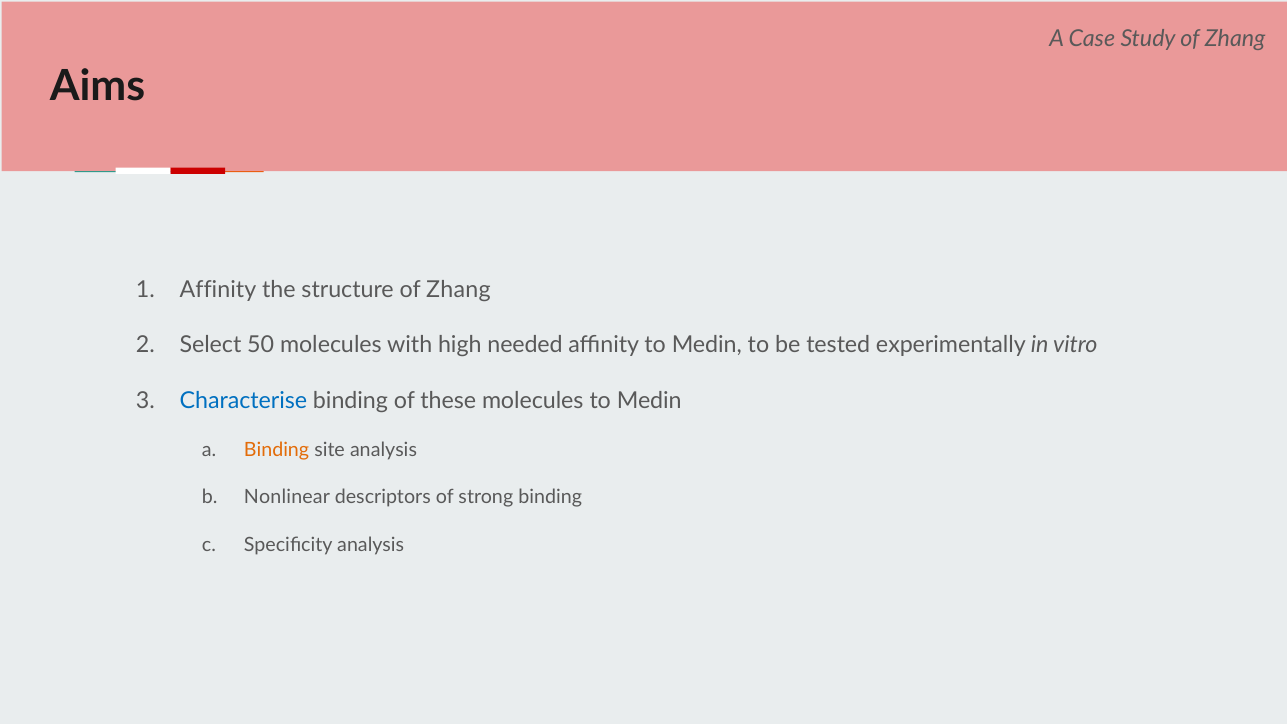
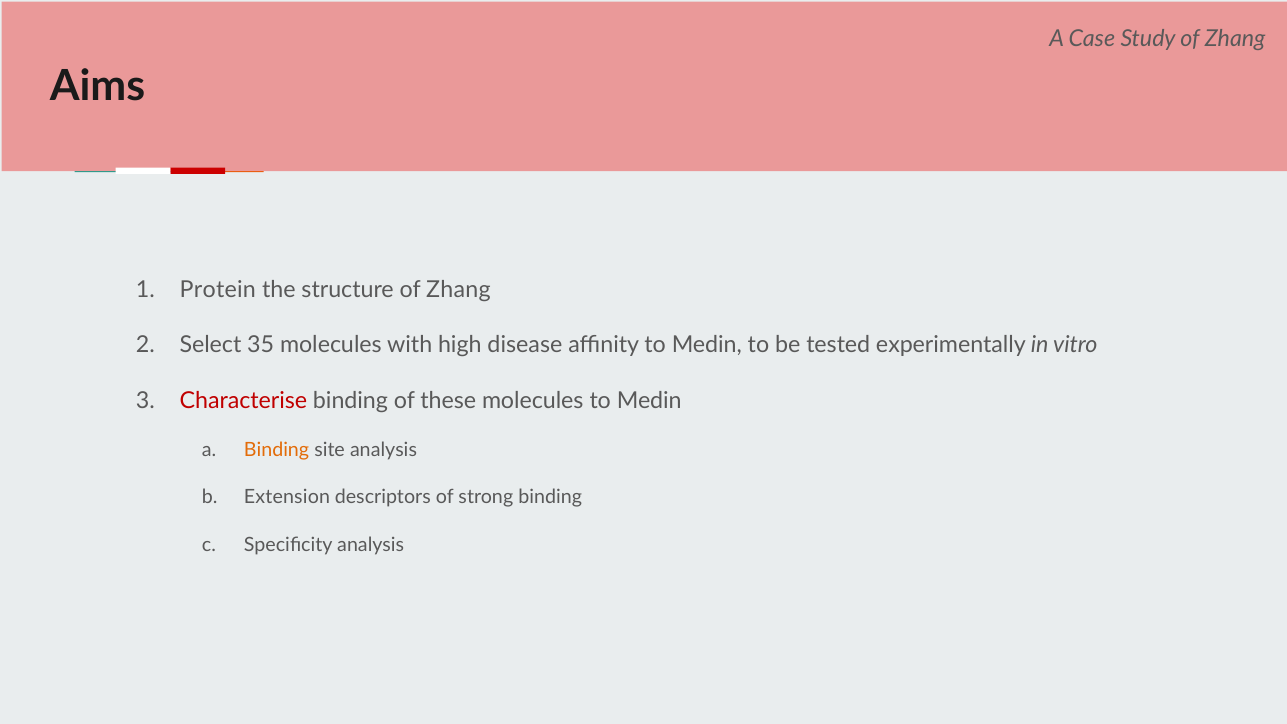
Affinity: Affinity -> Protein (218, 290)
50: 50 -> 35 (261, 345)
needed: needed -> disease (525, 345)
Characterise colour: blue -> red (243, 401)
Nonlinear: Nonlinear -> Extension (287, 497)
